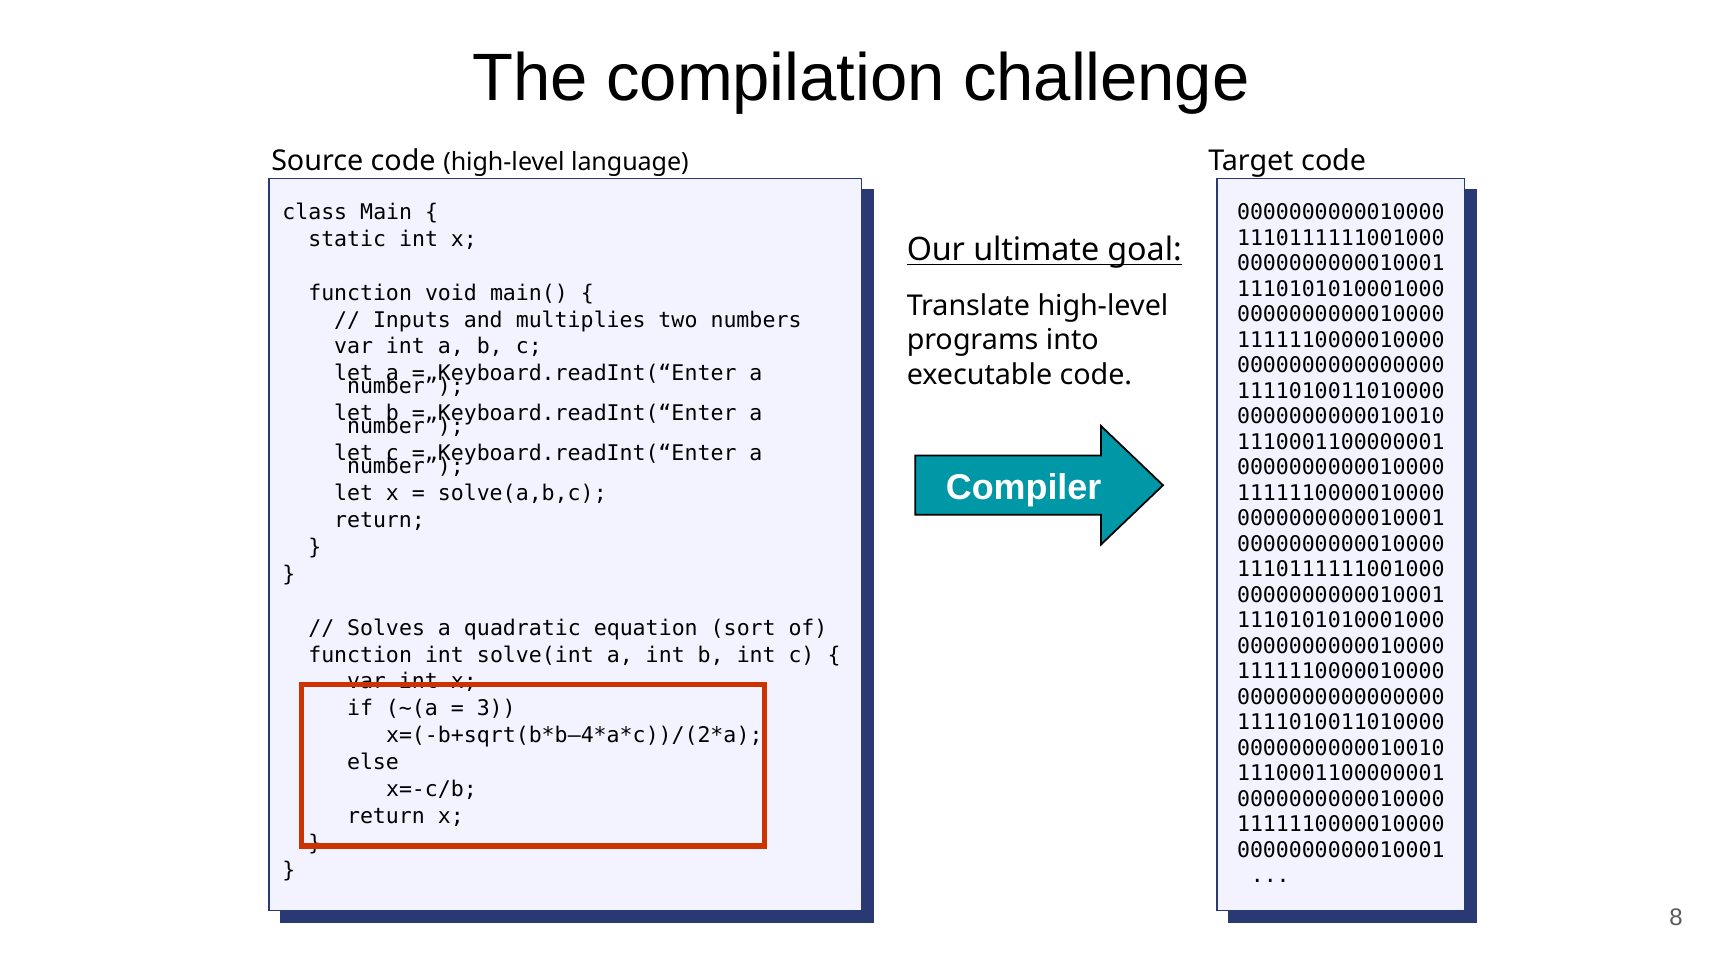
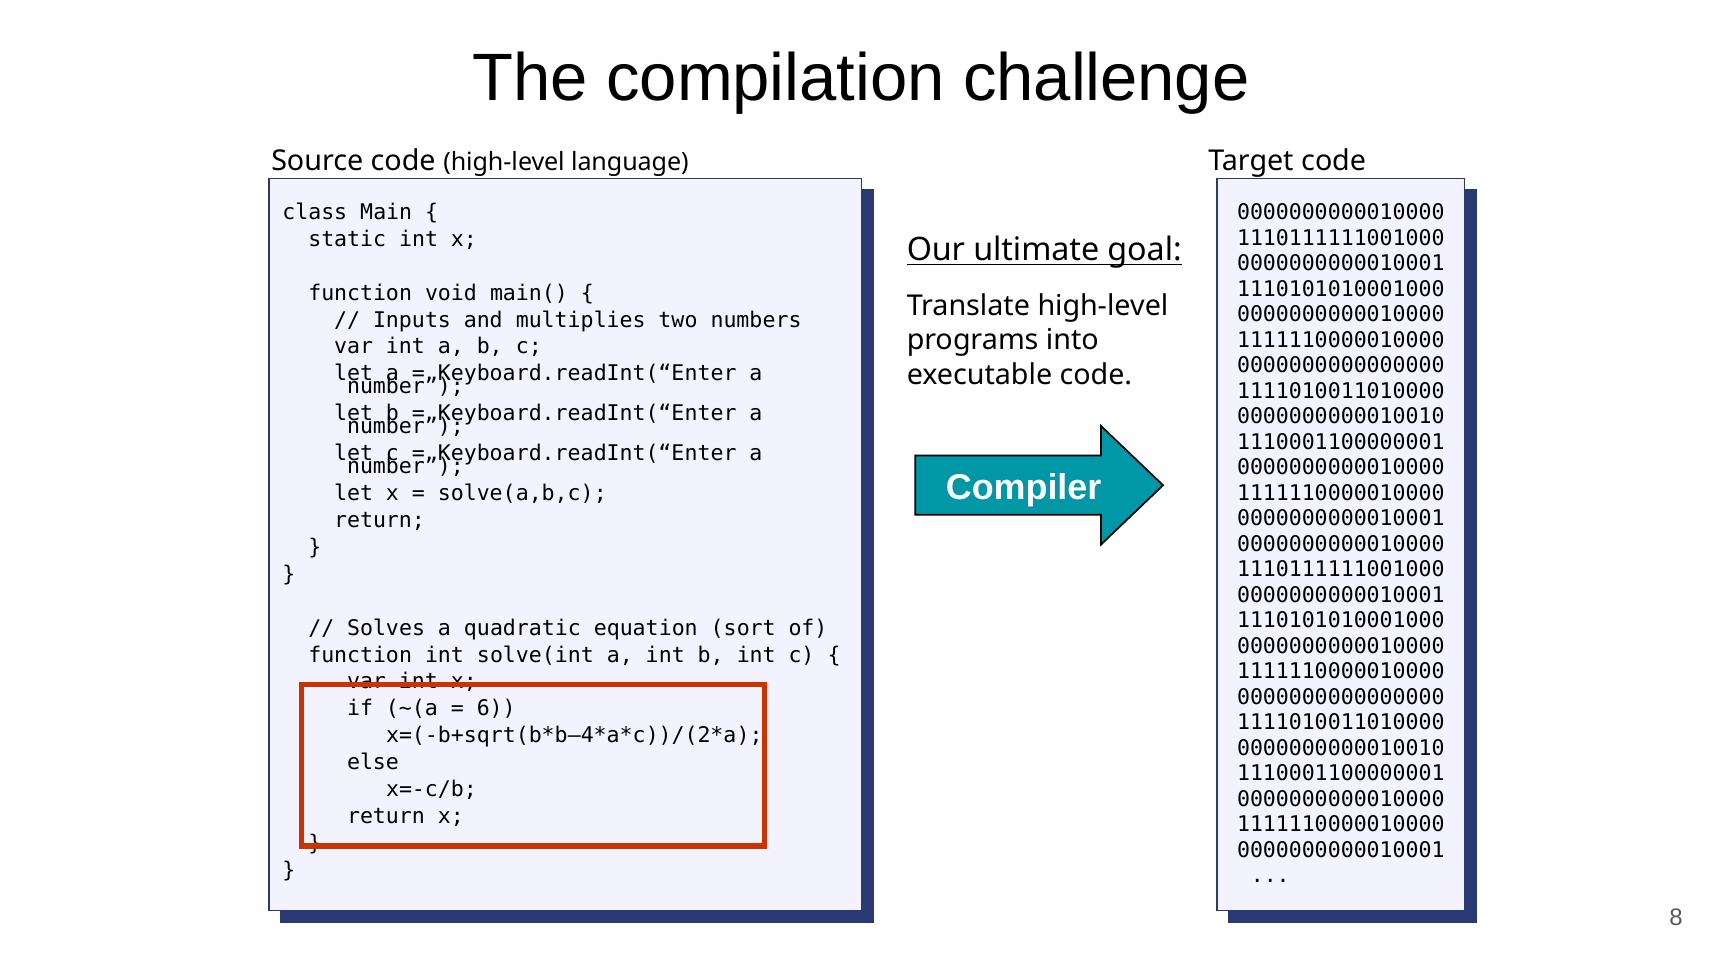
3: 3 -> 6 (496, 709)
